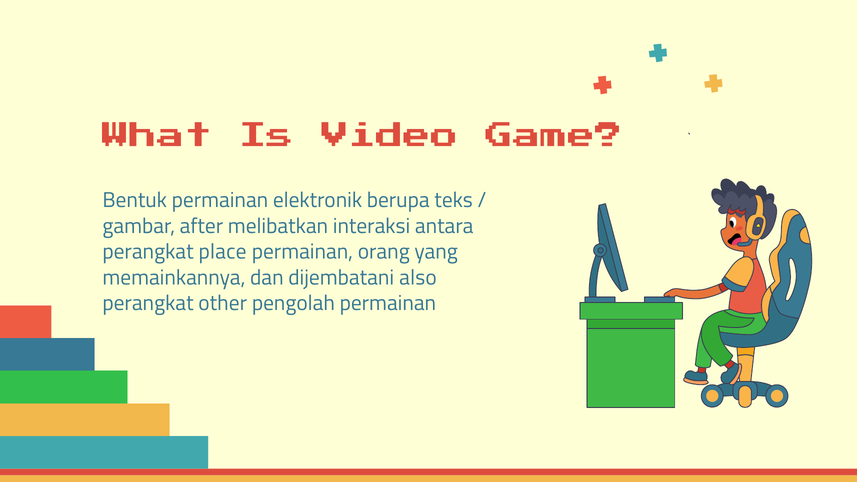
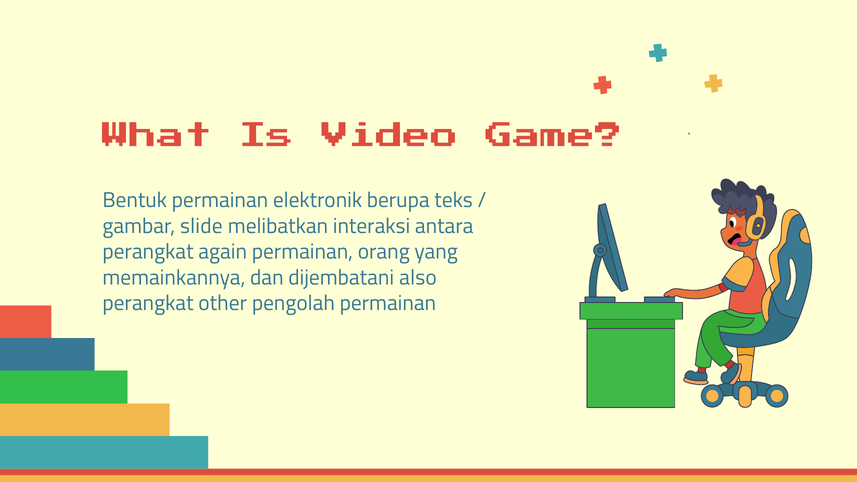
after: after -> slide (201, 226)
place: place -> again (223, 252)
